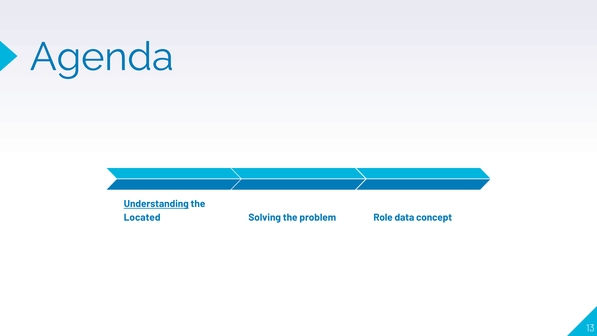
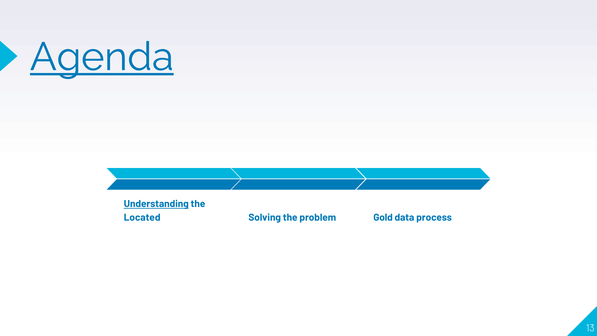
Agenda underline: none -> present (102, 57)
Role: Role -> Gold (383, 218)
concept: concept -> process (434, 218)
